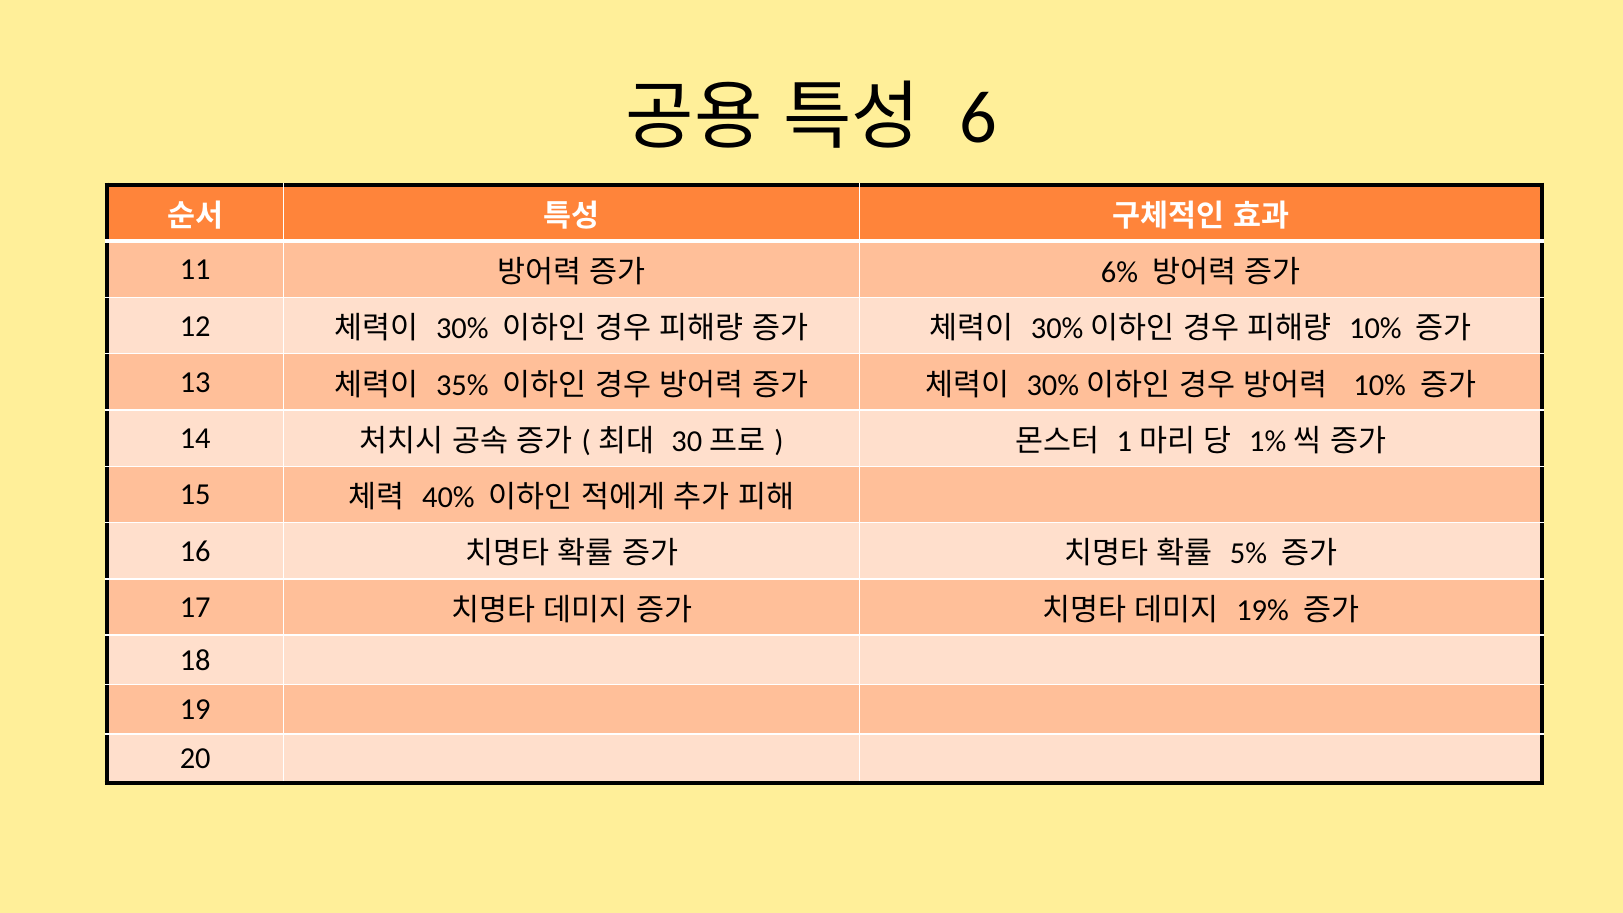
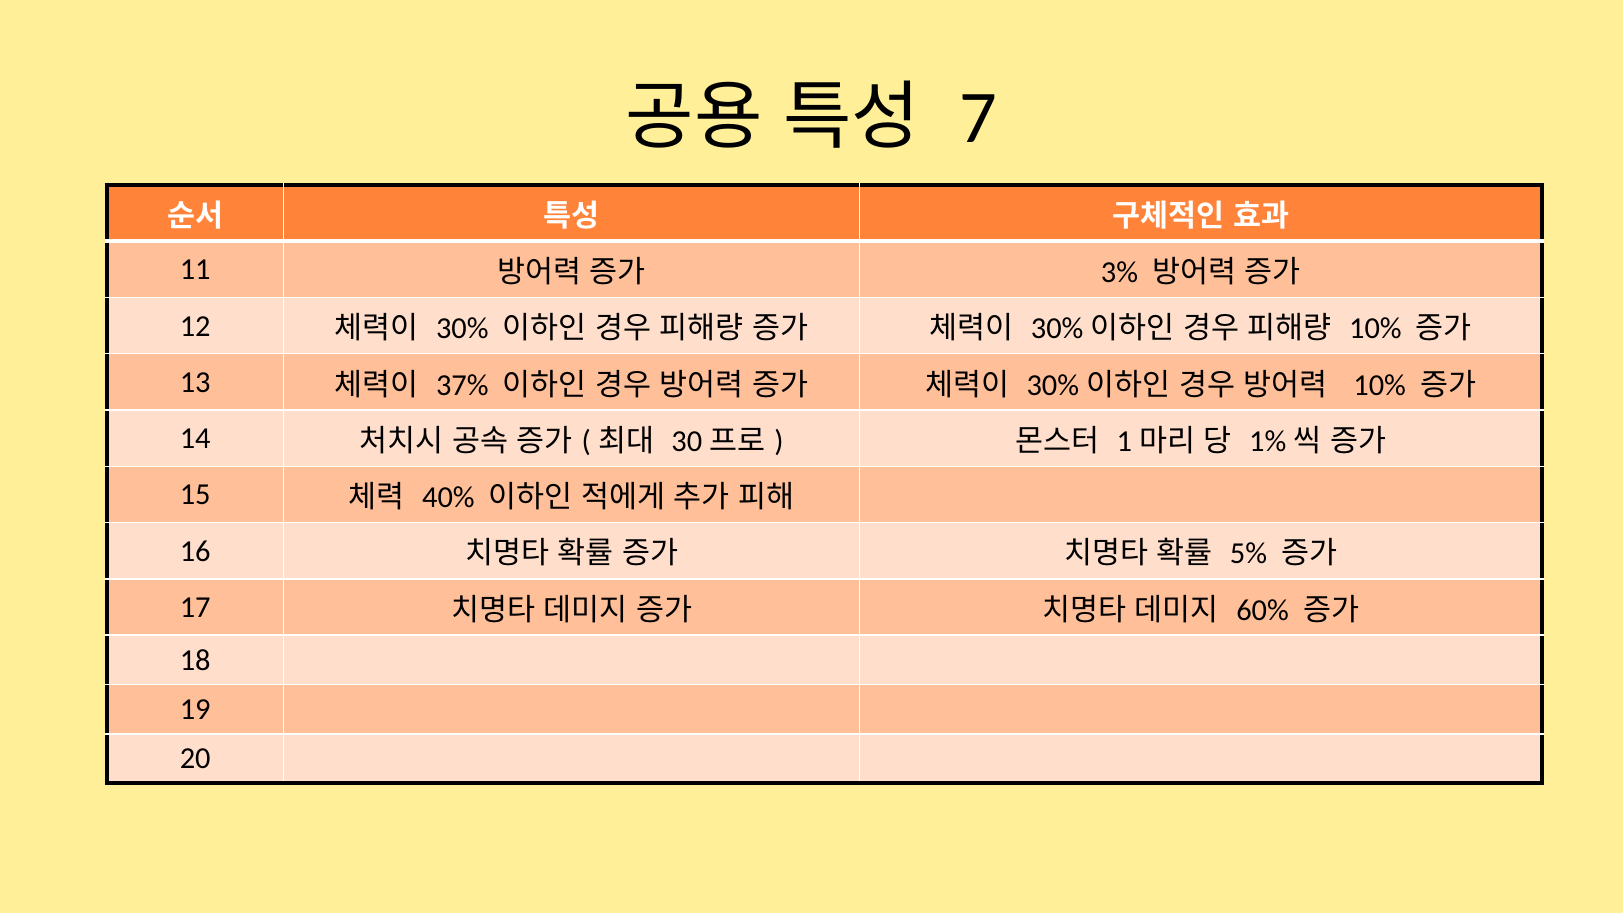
6: 6 -> 7 (978, 118)
6%: 6% -> 3% (1119, 273)
35%: 35% -> 37% (462, 385)
19%: 19% -> 60% (1263, 610)
